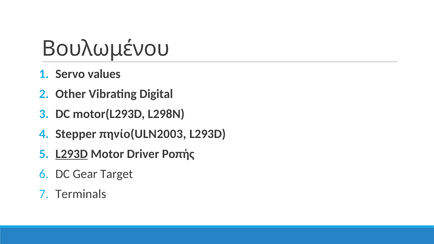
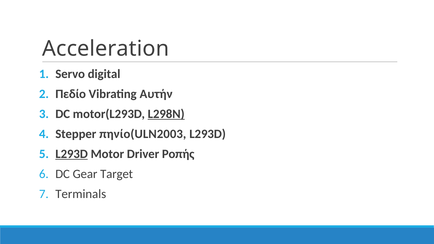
Βουλωμένου: Βουλωμένου -> Acceleration (106, 49)
values: values -> digital (104, 74)
Other: Other -> Πεδίο (71, 94)
Digital: Digital -> Αυτήν (156, 94)
L298N underline: none -> present (166, 114)
